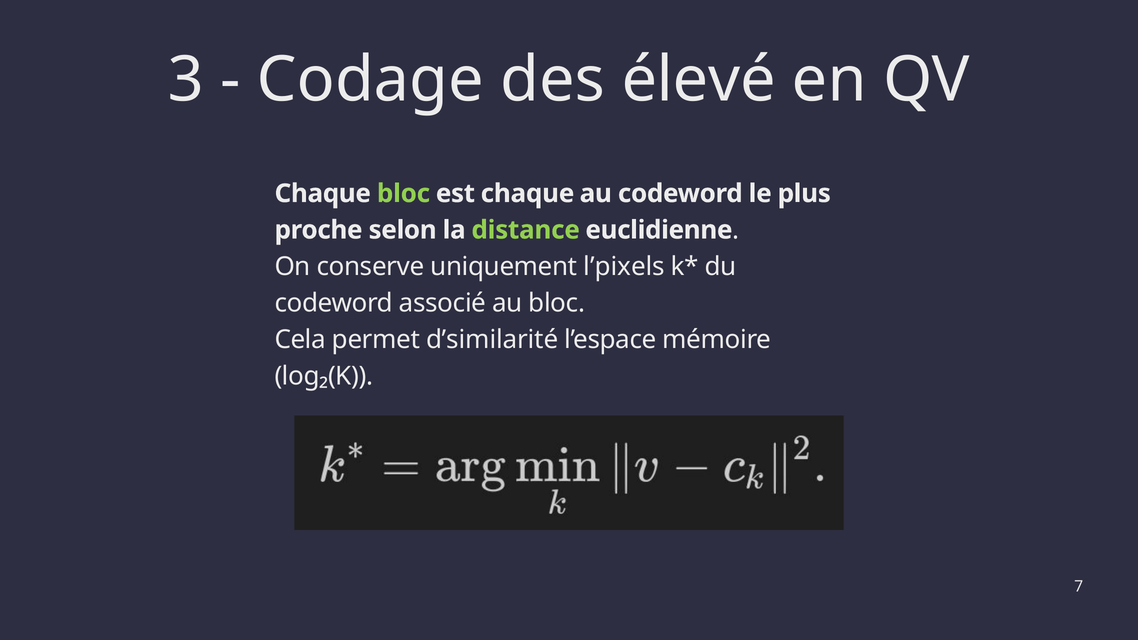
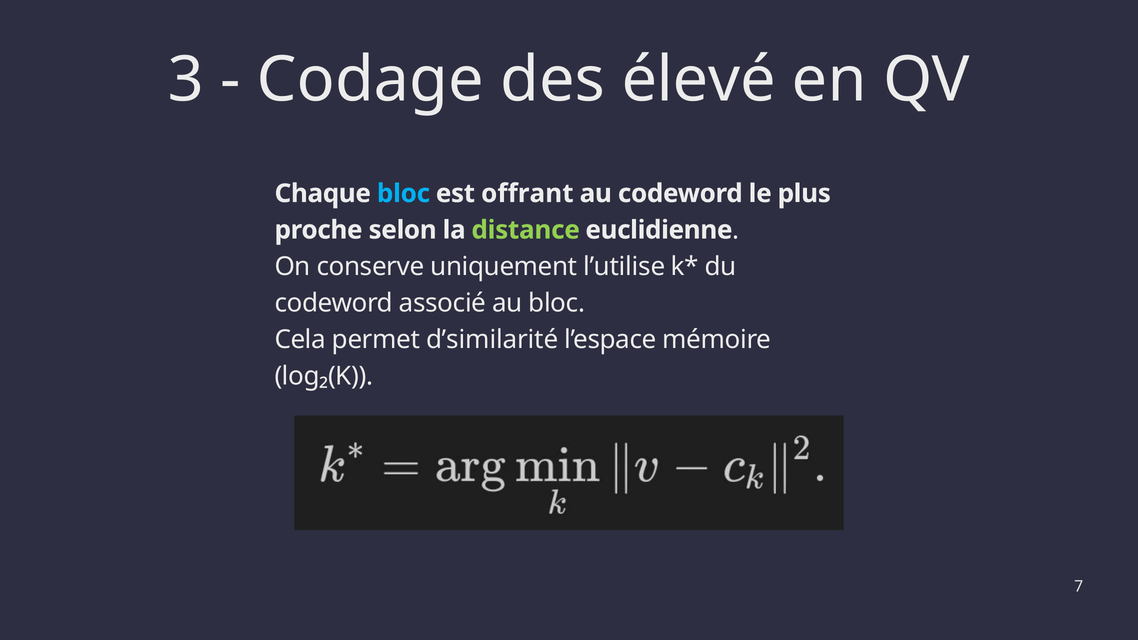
bloc colour: light green -> light blue (403, 194)
est chaque: chaque -> offrant (527, 194)
l’pixels: l’pixels -> l’utilise (624, 267)
